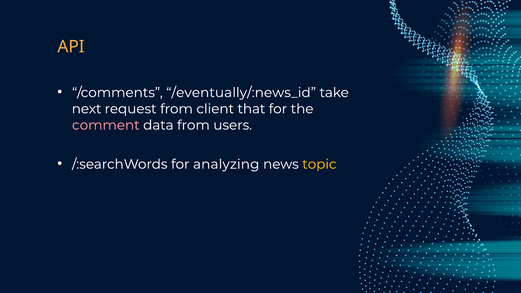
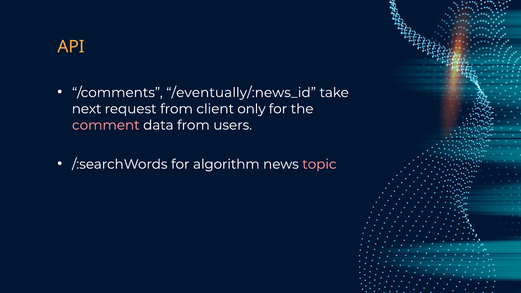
that: that -> only (251, 109)
analyzing: analyzing -> algorithm (226, 164)
topic colour: yellow -> pink (319, 164)
